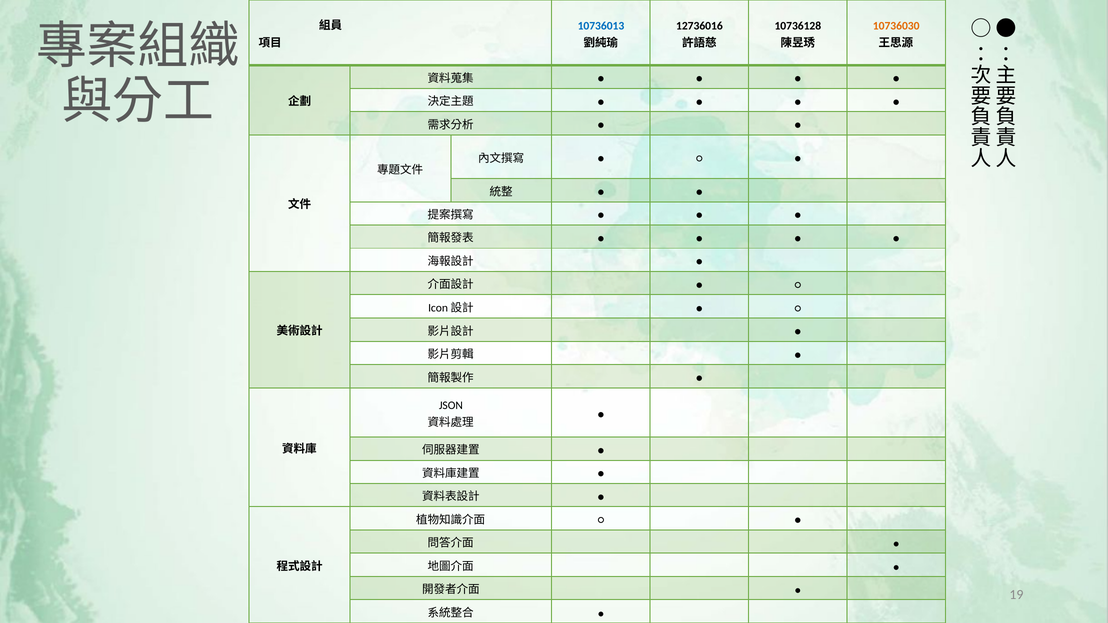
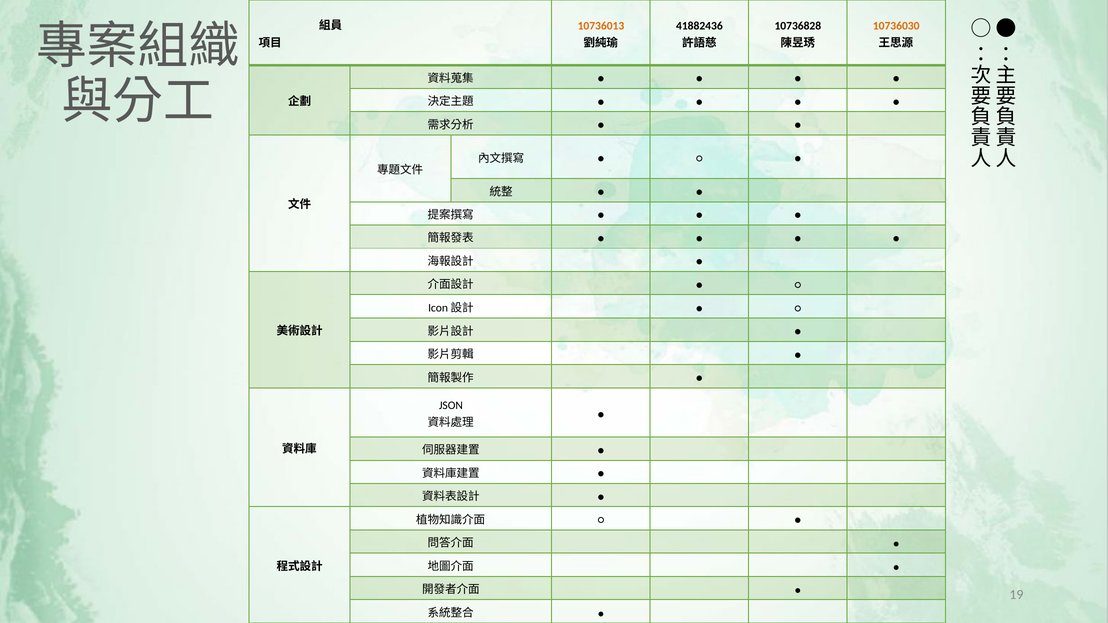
10736013 colour: blue -> orange (601, 26)
12736016: 12736016 -> 41882436 (699, 26)
10736128: 10736128 -> 10736828 (798, 26)
